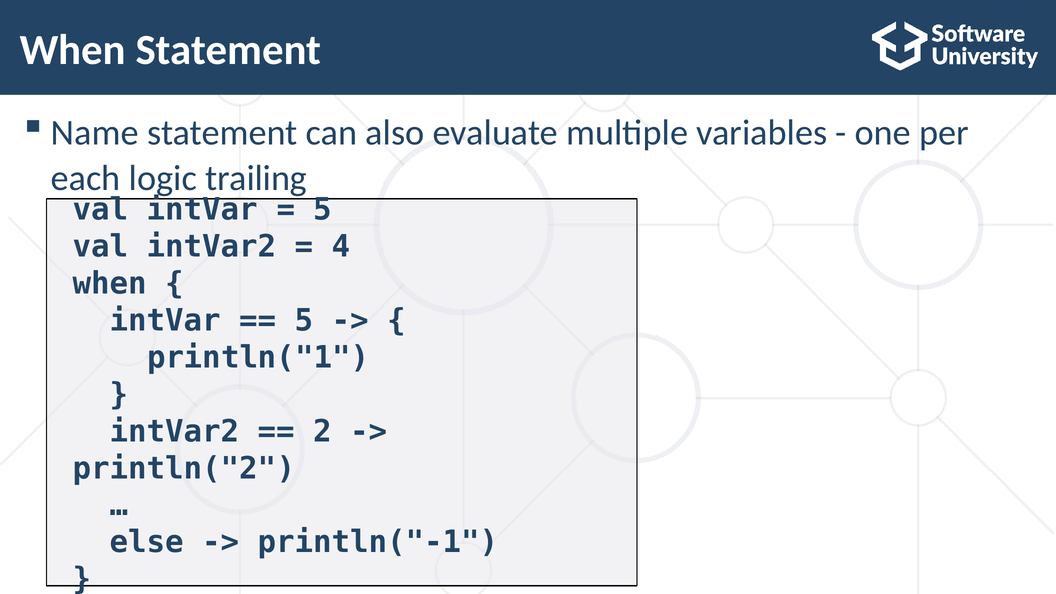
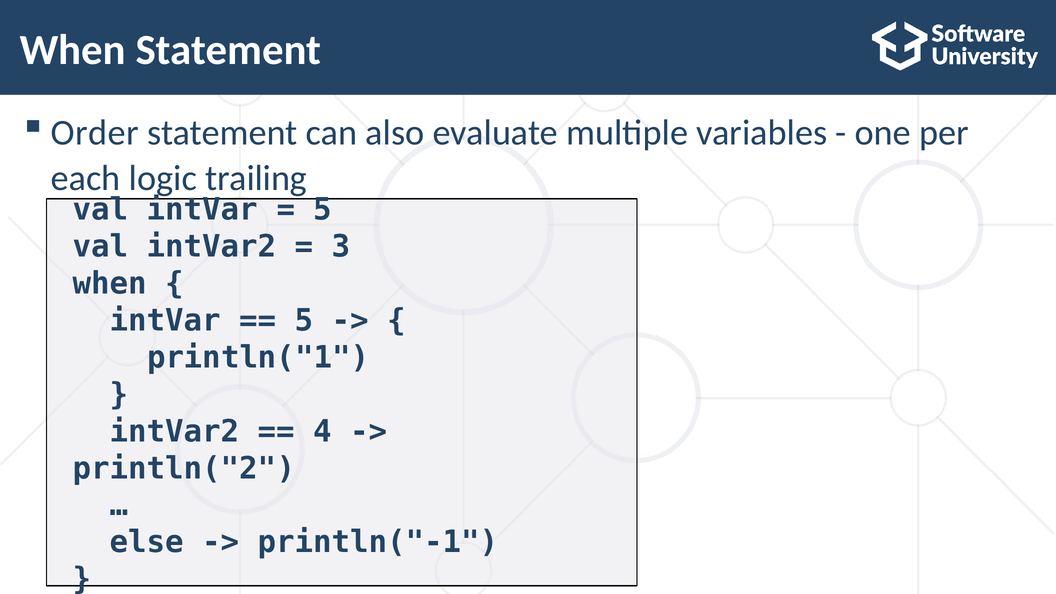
Name: Name -> Order (95, 133)
4: 4 -> 3 (341, 246)
2: 2 -> 4 (323, 431)
